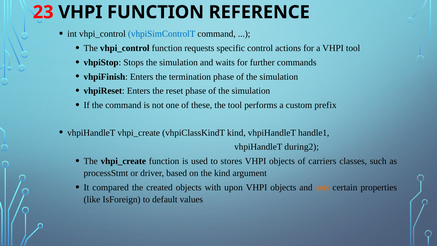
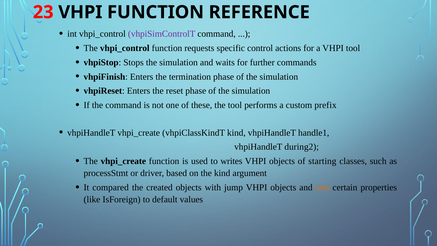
vhpiSimControlT colour: blue -> purple (162, 34)
stores: stores -> writes (231, 161)
carriers: carriers -> starting (322, 161)
upon: upon -> jump (234, 187)
